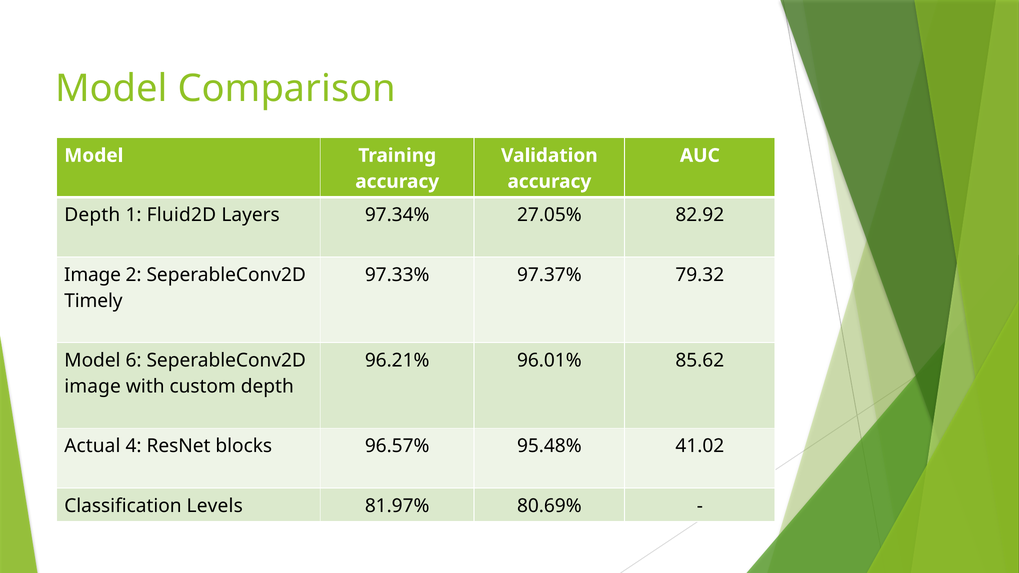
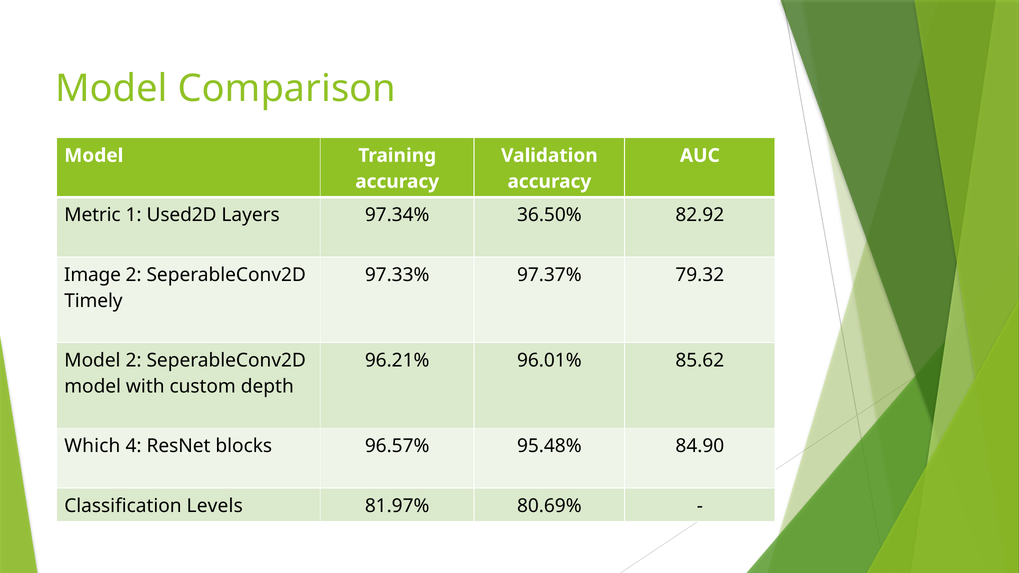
Depth: Depth -> Metric (92, 215)
Fluid2D: Fluid2D -> Used2D (182, 215)
27.05%: 27.05% -> 36.50% (549, 215)
Model 6: 6 -> 2 (134, 361)
image: image -> model (93, 387)
Actual: Actual -> Which (92, 446)
41.02: 41.02 -> 84.90 (700, 446)
